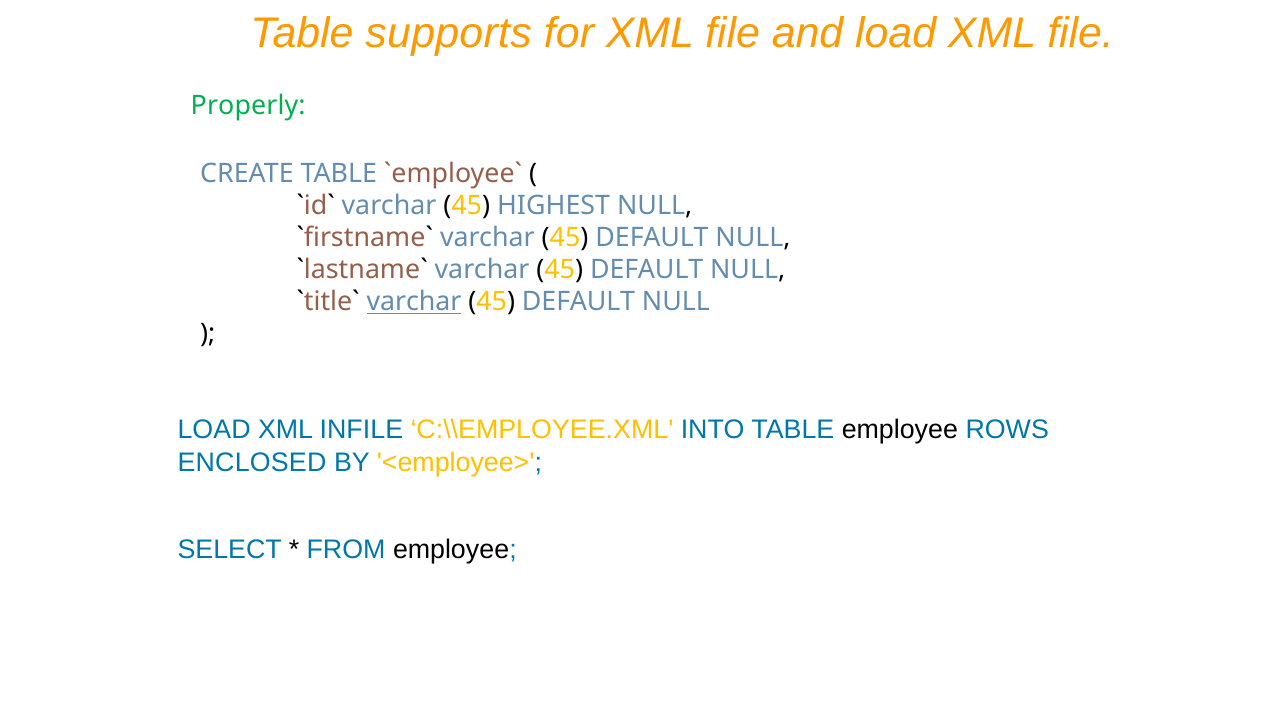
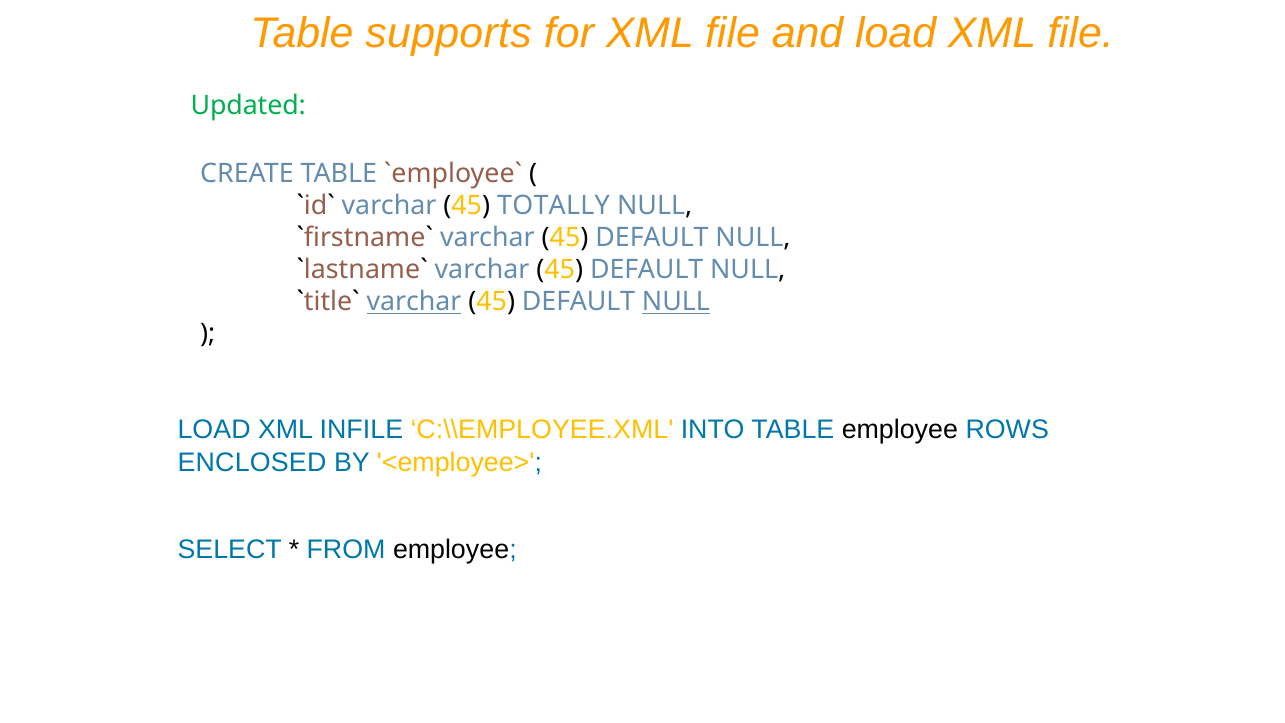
Properly: Properly -> Updated (248, 106)
HIGHEST: HIGHEST -> TOTALLY (553, 205)
NULL underline: none -> present (676, 302)
